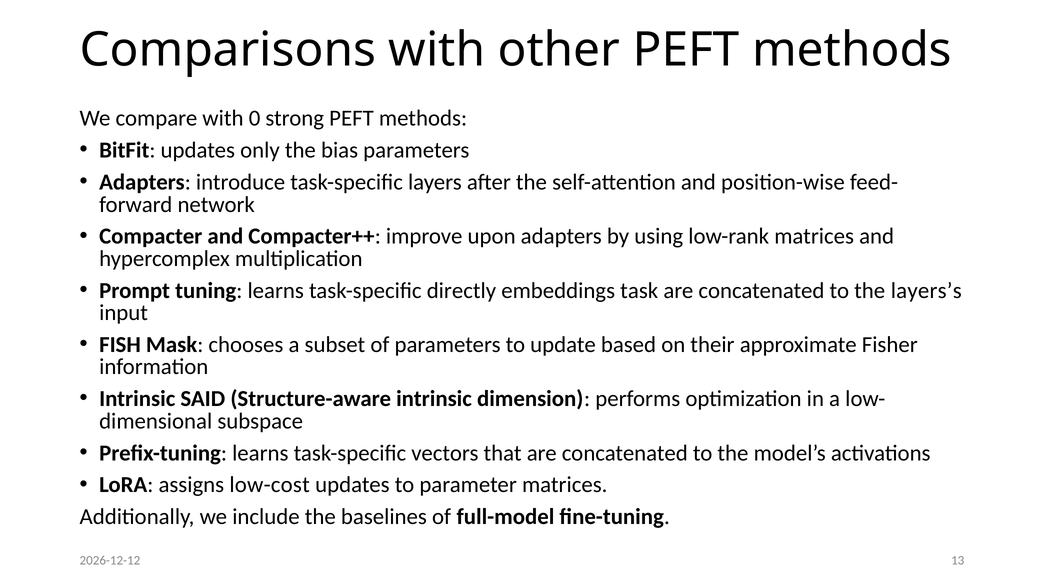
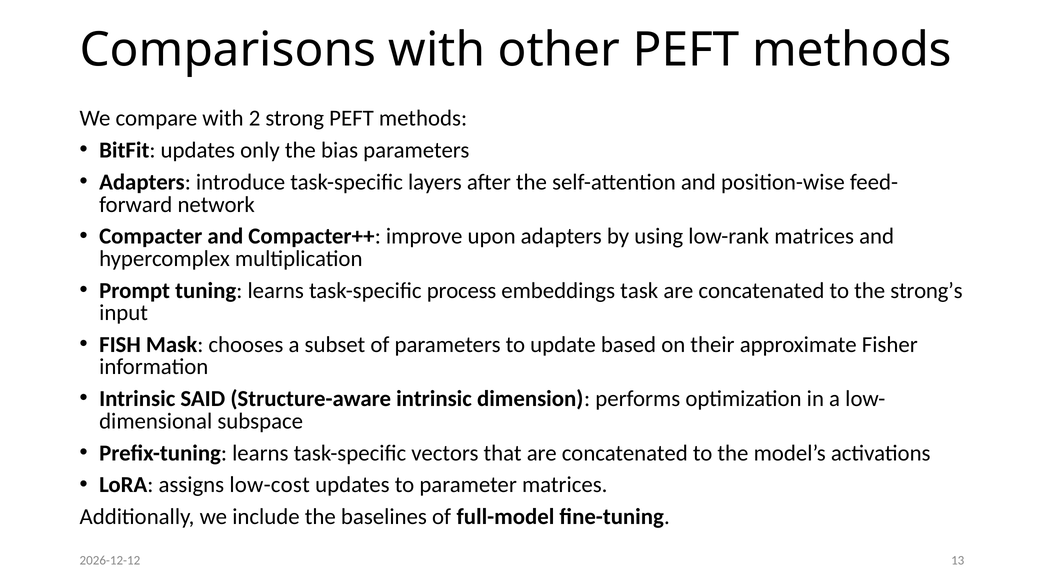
0: 0 -> 2 (255, 118)
directly: directly -> process (462, 291)
layers’s: layers’s -> strong’s (926, 291)
